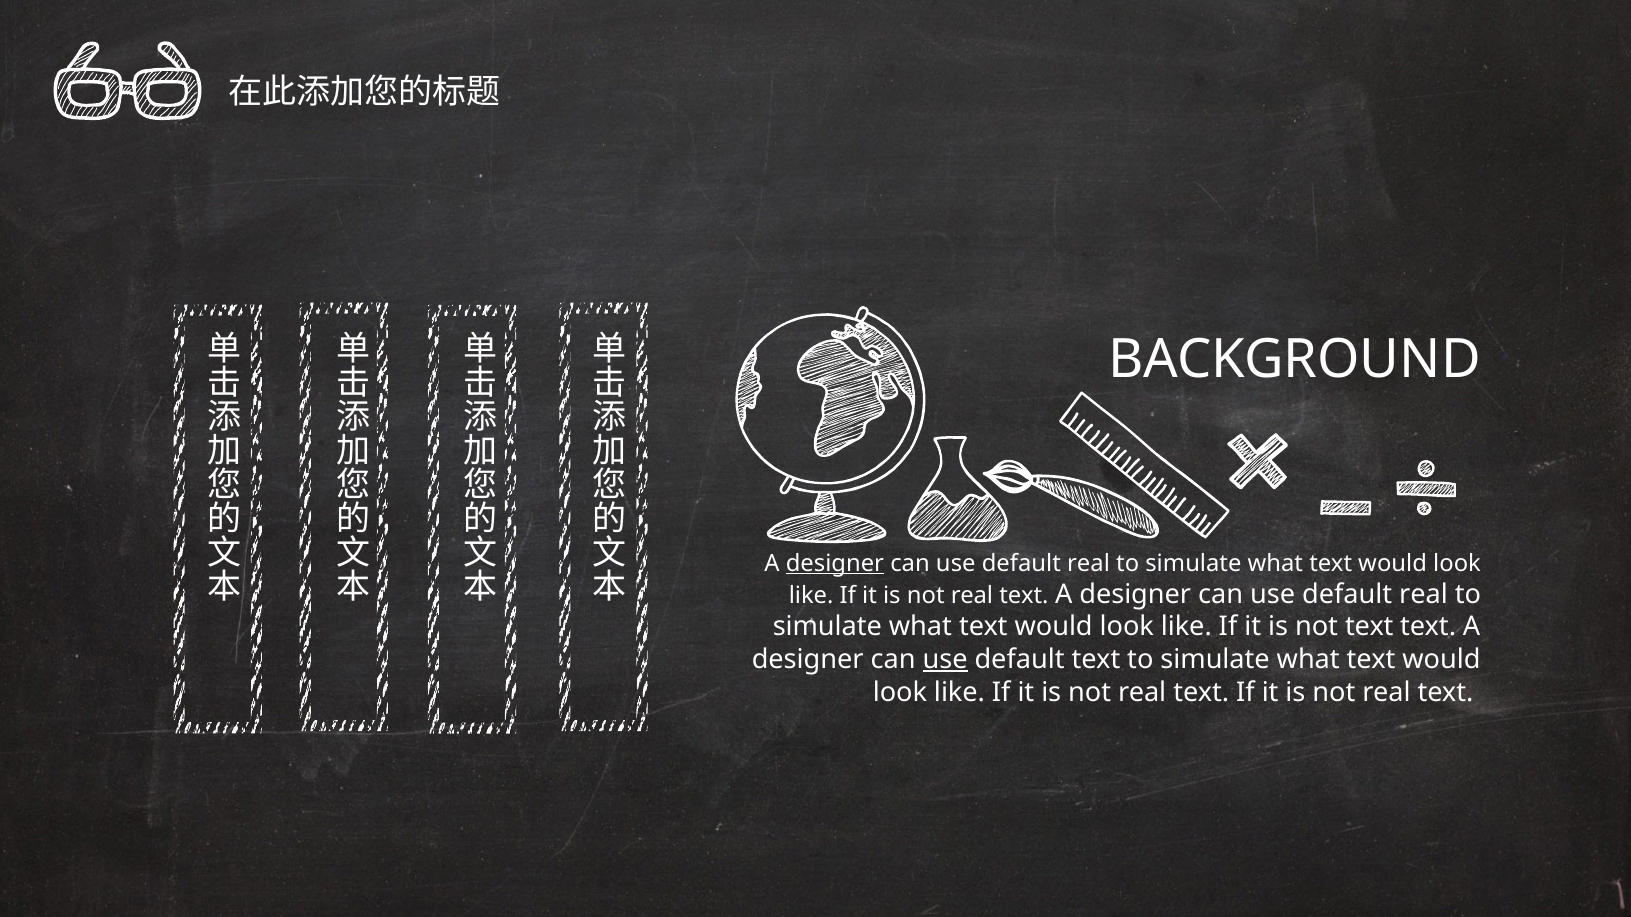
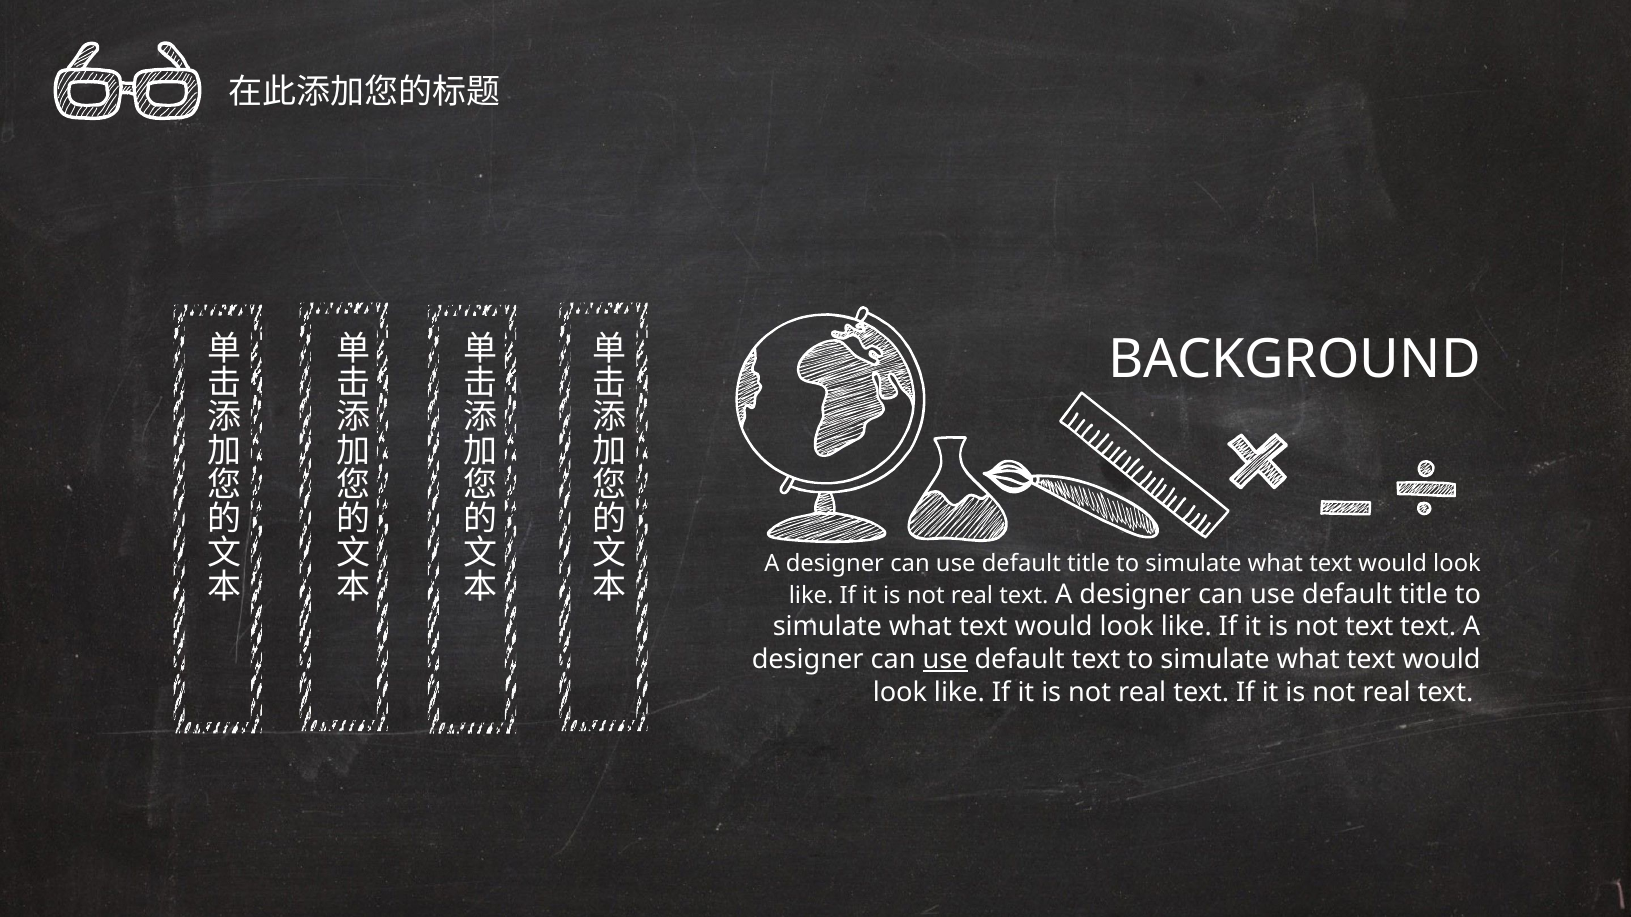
designer underline: present -> none (835, 564)
real: real -> title (1089, 564)
real: real -> title (1423, 595)
